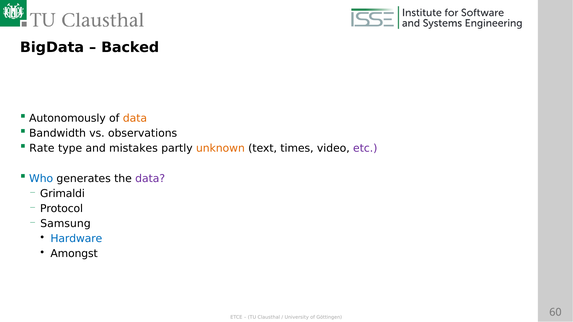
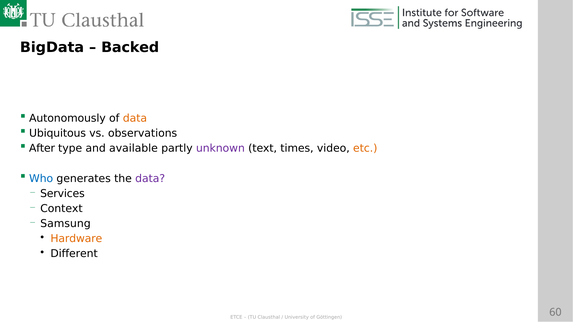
Bandwidth: Bandwidth -> Ubiquitous (58, 134)
Rate: Rate -> After (42, 149)
mistakes: mistakes -> available (133, 149)
unknown colour: orange -> purple (220, 149)
etc colour: purple -> orange (365, 149)
Grimaldi: Grimaldi -> Services (62, 194)
Protocol: Protocol -> Context (61, 209)
Hardware colour: blue -> orange (76, 239)
Amongst: Amongst -> Different (74, 254)
